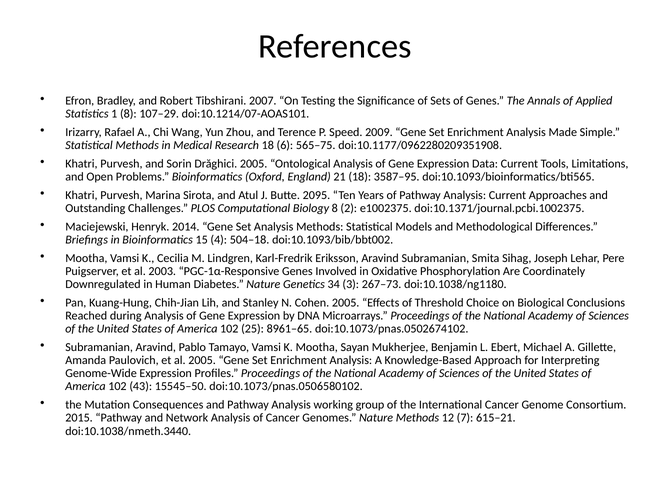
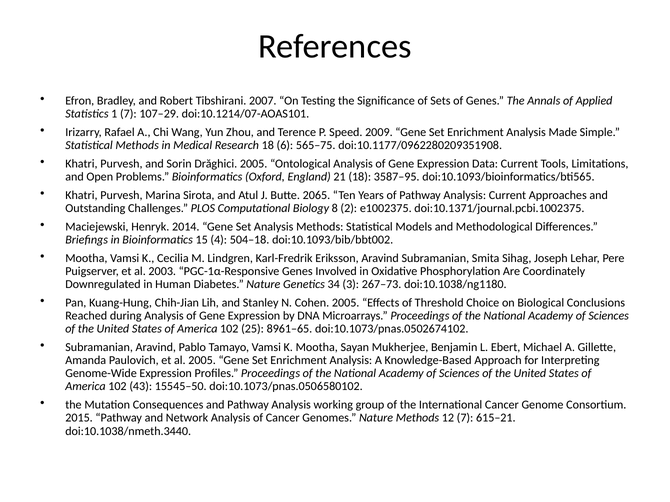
1 8: 8 -> 7 (128, 114)
2095: 2095 -> 2065 (316, 195)
